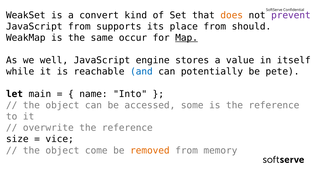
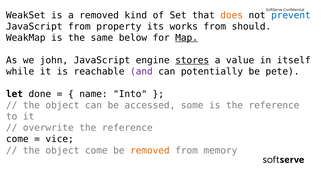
a convert: convert -> removed (99, 15)
prevent colour: purple -> blue (291, 15)
supports: supports -> property (119, 26)
place: place -> works (184, 26)
occur: occur -> below (133, 38)
well: well -> john (54, 60)
stores underline: none -> present (192, 60)
and colour: blue -> purple (141, 72)
main: main -> done (40, 94)
size: size -> come (17, 139)
